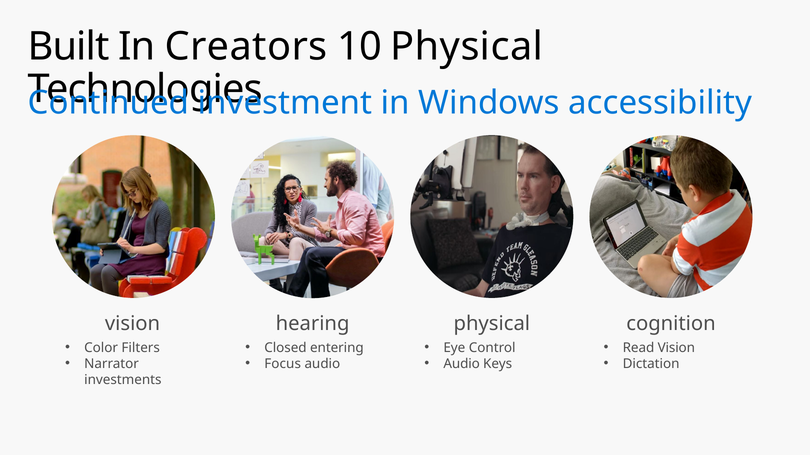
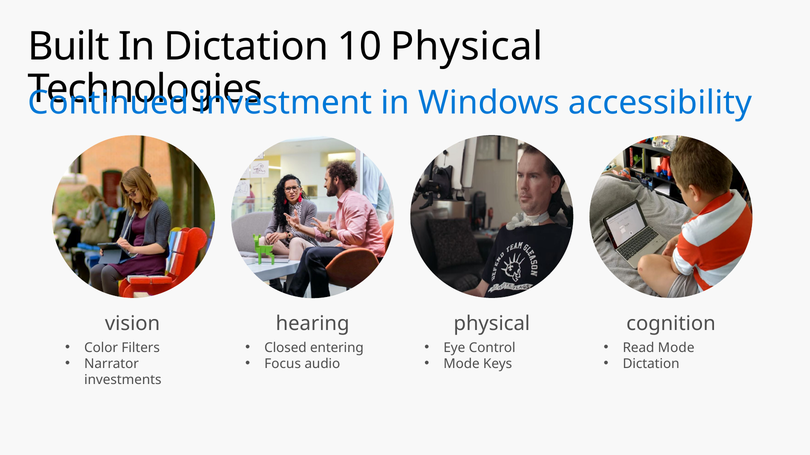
In Creators: Creators -> Dictation (246, 47)
Read Vision: Vision -> Mode (676, 348)
Audio: Audio -> Mode (462, 364)
